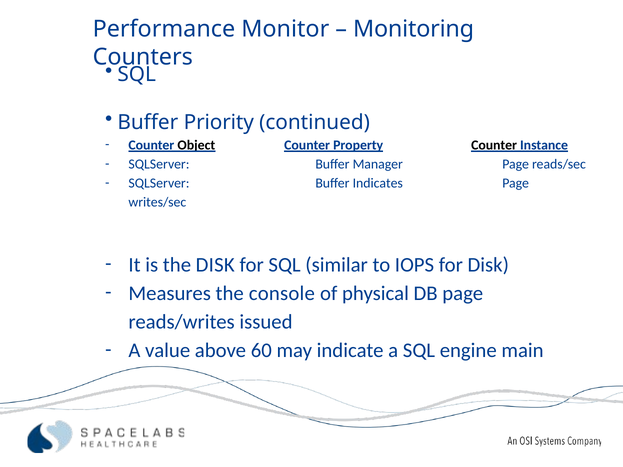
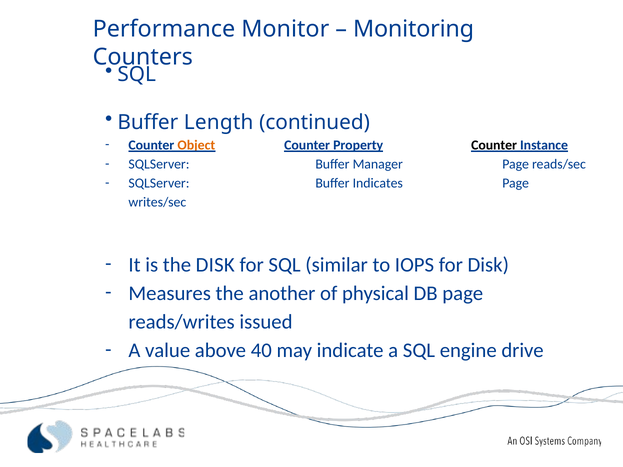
Priority: Priority -> Length (219, 123)
Object colour: black -> orange (196, 145)
console: console -> another (282, 293)
60: 60 -> 40 (261, 351)
main: main -> drive (523, 351)
